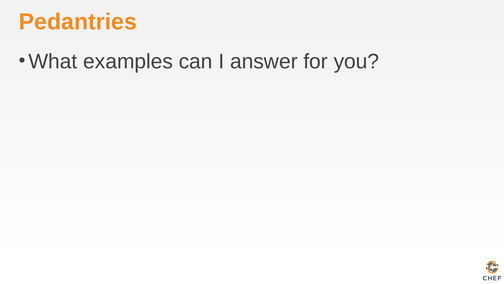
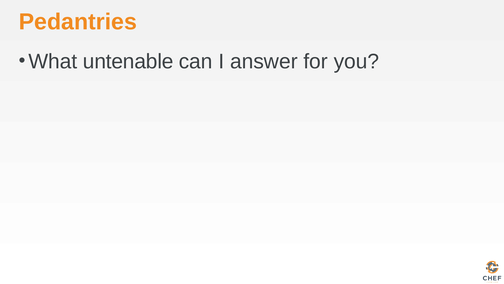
examples: examples -> untenable (128, 61)
